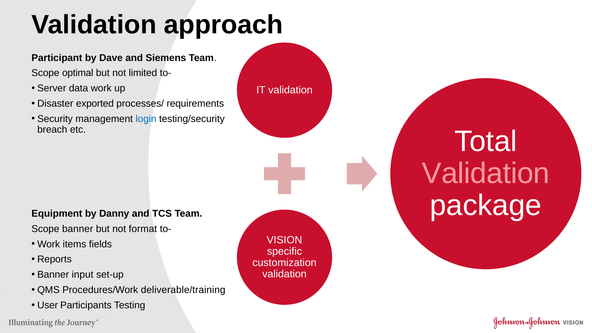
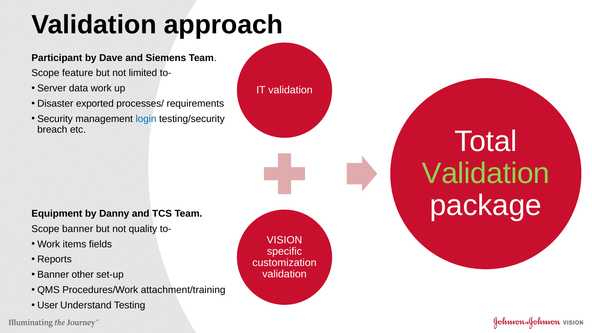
optimal: optimal -> feature (78, 73)
Validation colour: pink -> light green (486, 174)
format: format -> quality (143, 229)
input: input -> other (83, 275)
deliverable/training: deliverable/training -> attachment/training (183, 290)
Participants: Participants -> Understand (86, 305)
